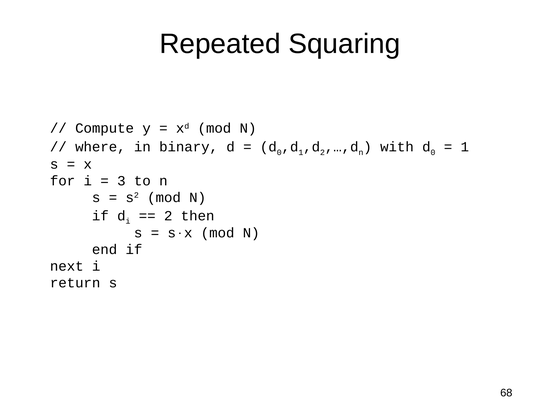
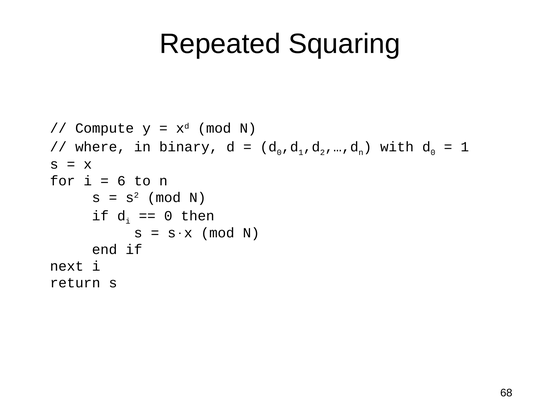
3: 3 -> 6 (121, 181)
2: 2 -> 0 (168, 216)
